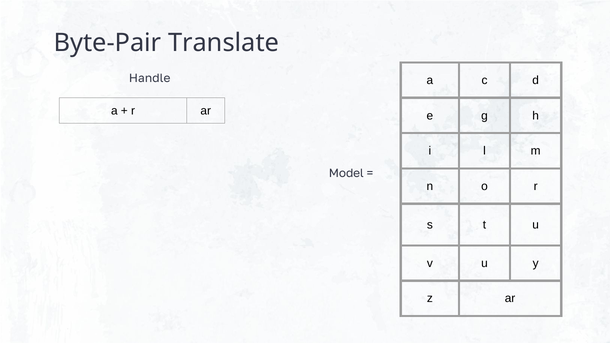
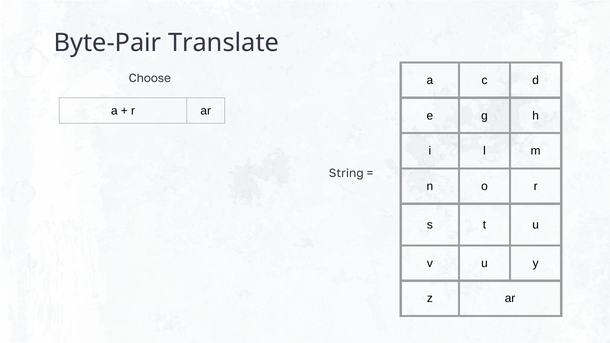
Handle: Handle -> Choose (150, 78)
Model: Model -> String (346, 174)
